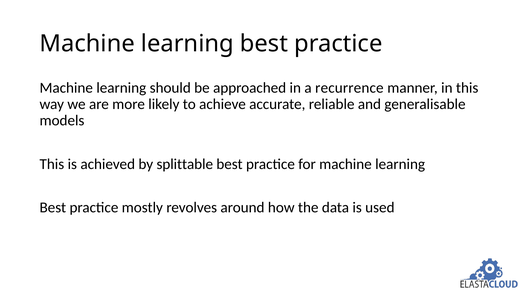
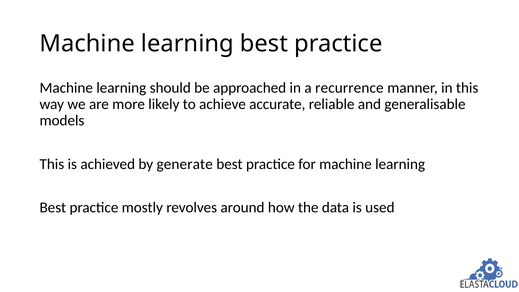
splittable: splittable -> generate (185, 164)
